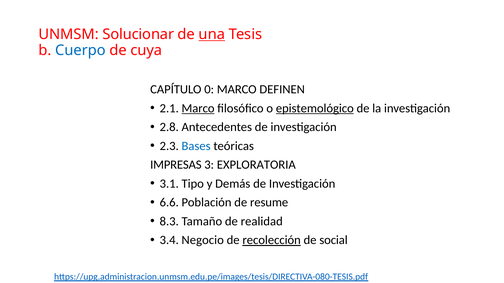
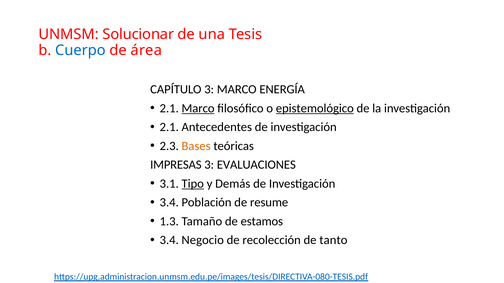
una underline: present -> none (212, 34)
cuya: cuya -> área (146, 50)
CAPÍTULO 0: 0 -> 3 (209, 90)
DEFINEN: DEFINEN -> ENERGÍA (282, 90)
2.8: 2.8 -> 2.1 (169, 127)
Bases colour: blue -> orange (196, 146)
EXPLORATORIA: EXPLORATORIA -> EVALUACIONES (256, 165)
Tipo underline: none -> present (193, 184)
6.6: 6.6 -> 3.4 (169, 203)
8.3: 8.3 -> 1.3 (169, 222)
realidad: realidad -> estamos (262, 222)
recolección underline: present -> none (272, 240)
social: social -> tanto (333, 240)
